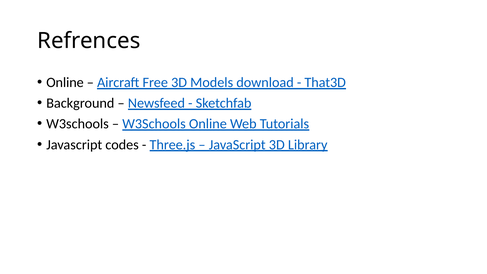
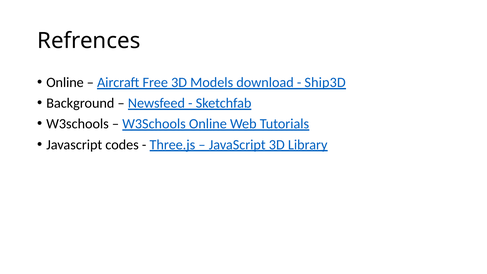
That3D: That3D -> Ship3D (325, 83)
